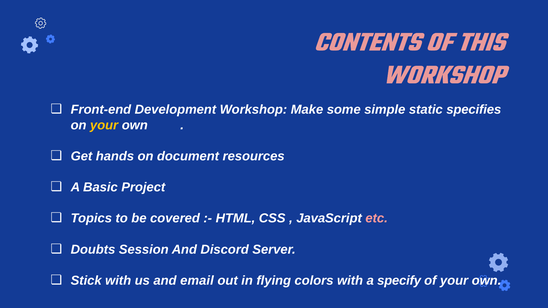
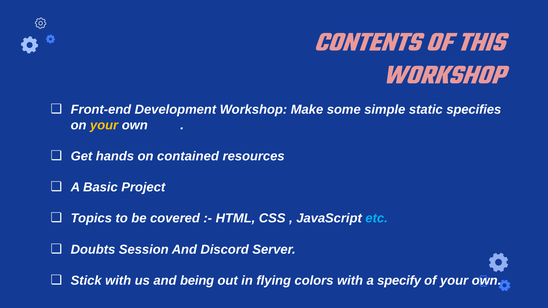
document: document -> contained (188, 156)
etc colour: pink -> light blue (377, 219)
email: email -> being (197, 281)
